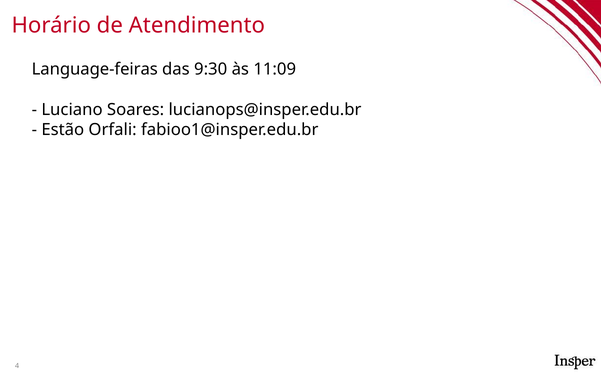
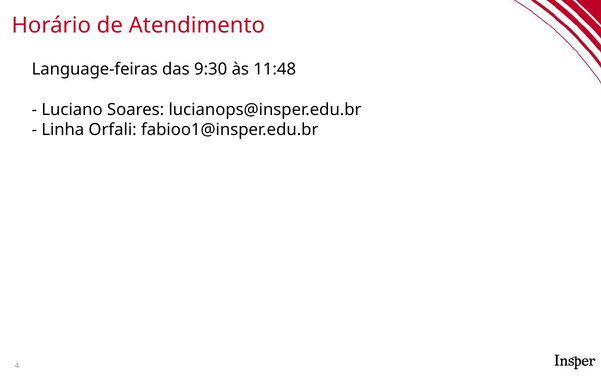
11:09: 11:09 -> 11:48 (275, 69)
Estão: Estão -> Linha (63, 130)
